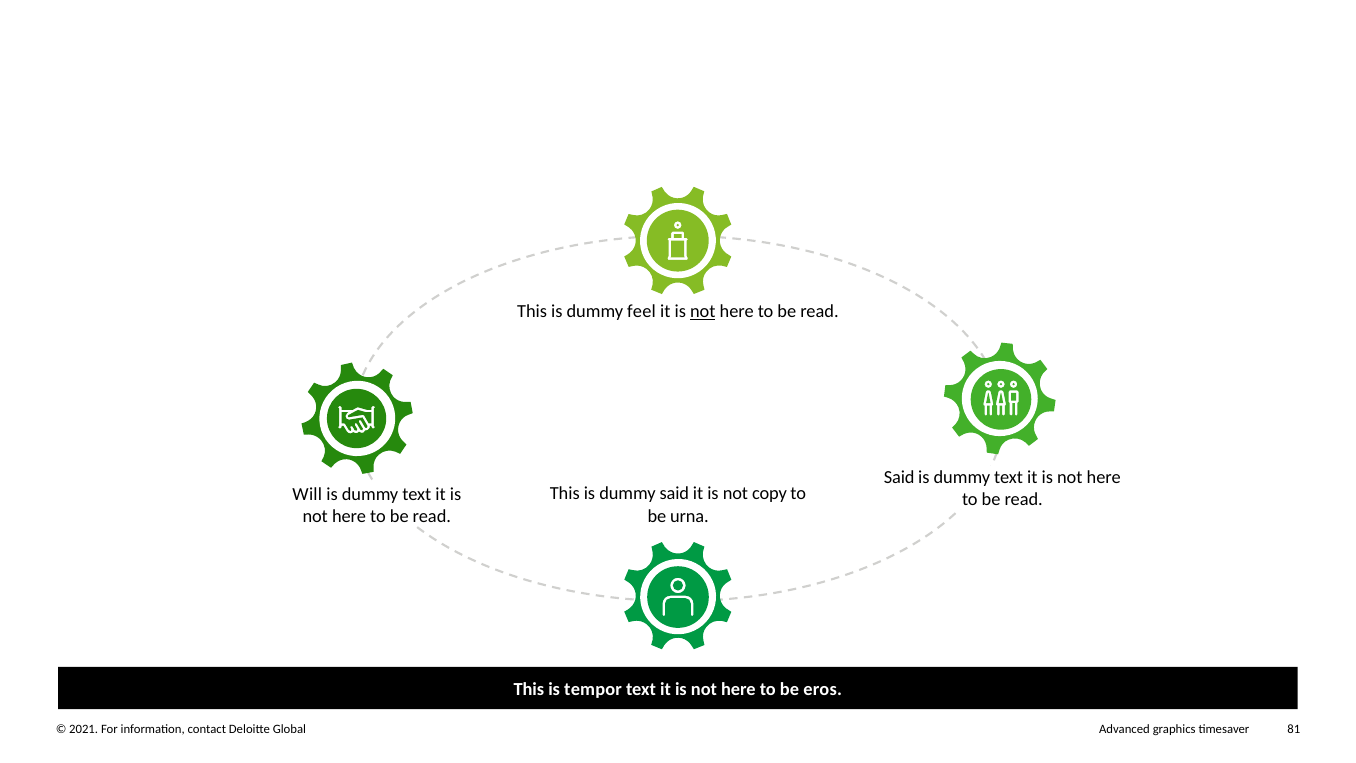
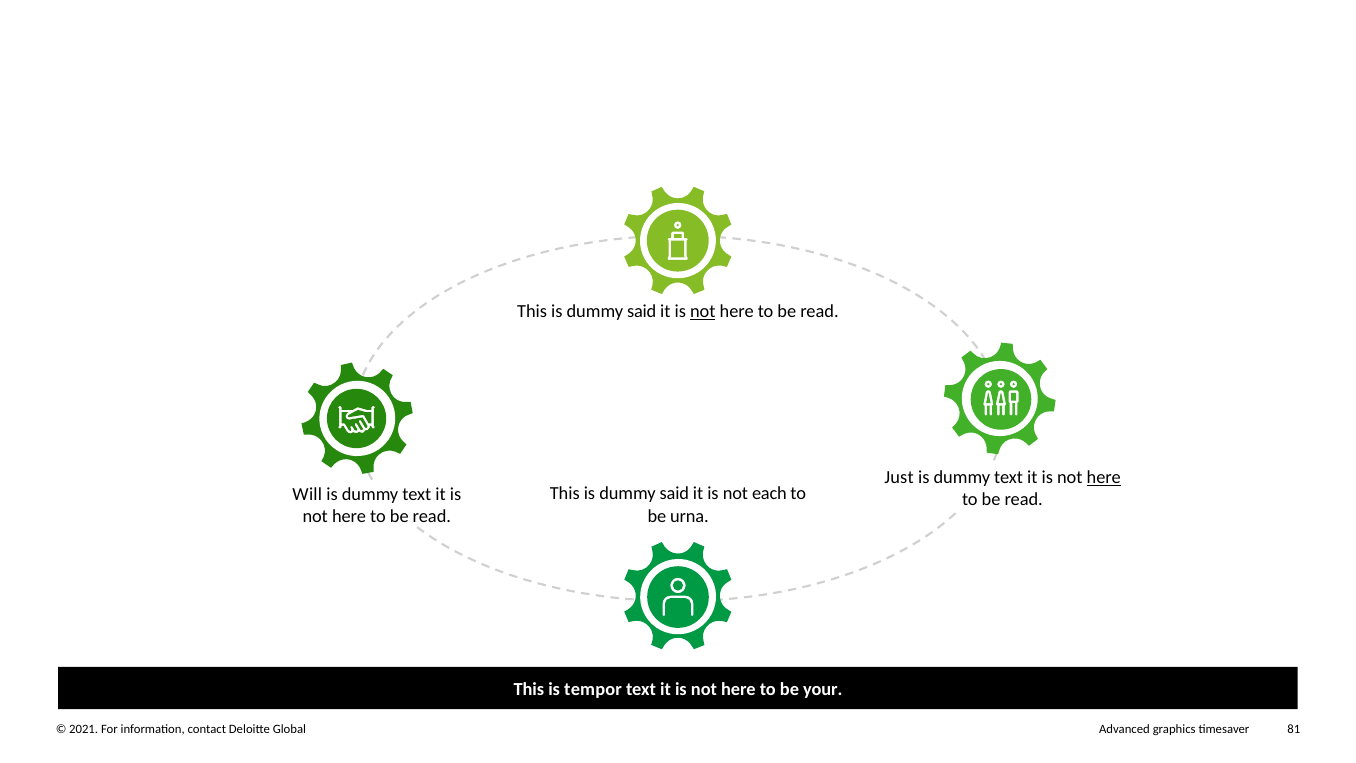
feel: feel -> said (642, 311)
Said: Said -> Just (899, 478)
here underline: none -> present (1104, 478)
copy: copy -> each (769, 494)
eros: eros -> your (823, 689)
